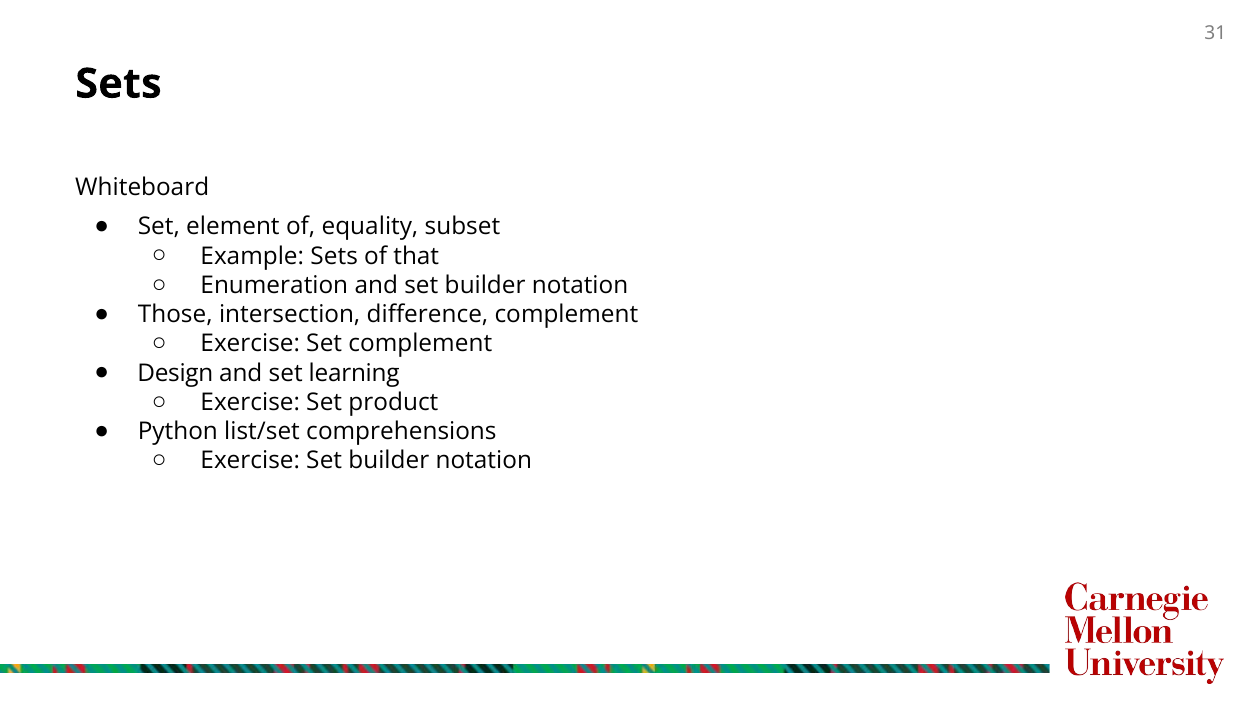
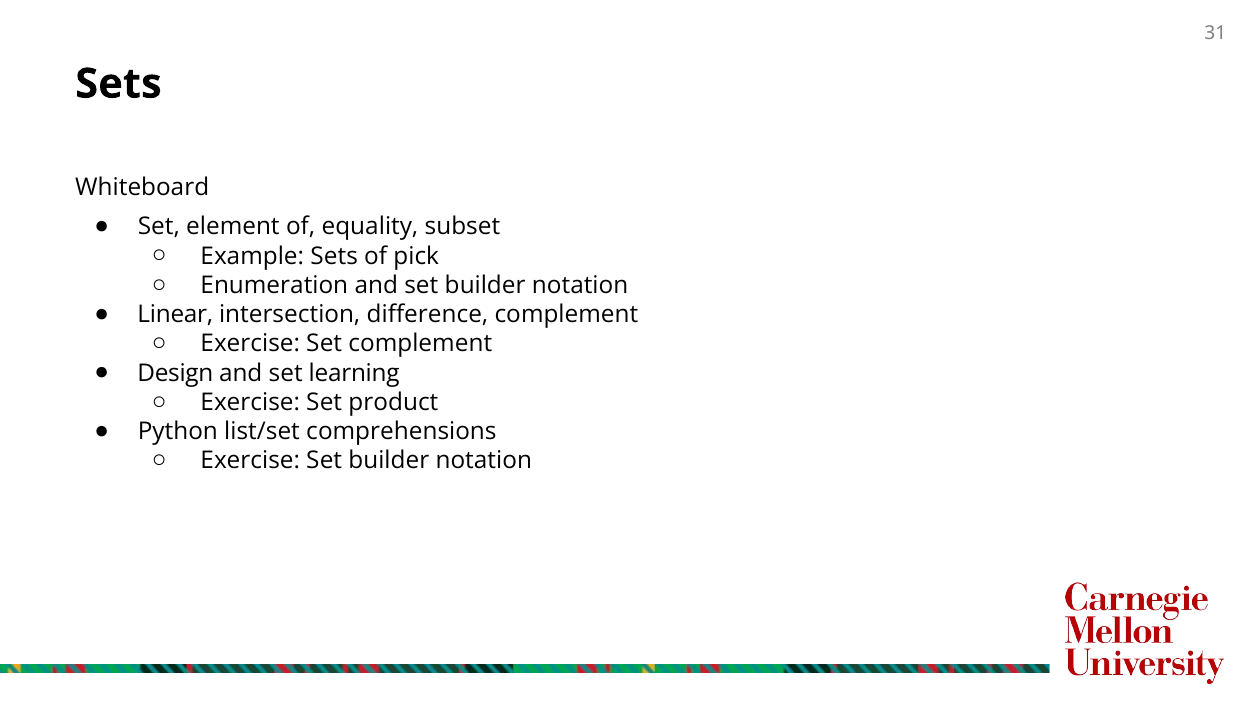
that: that -> pick (416, 256)
Those: Those -> Linear (175, 315)
